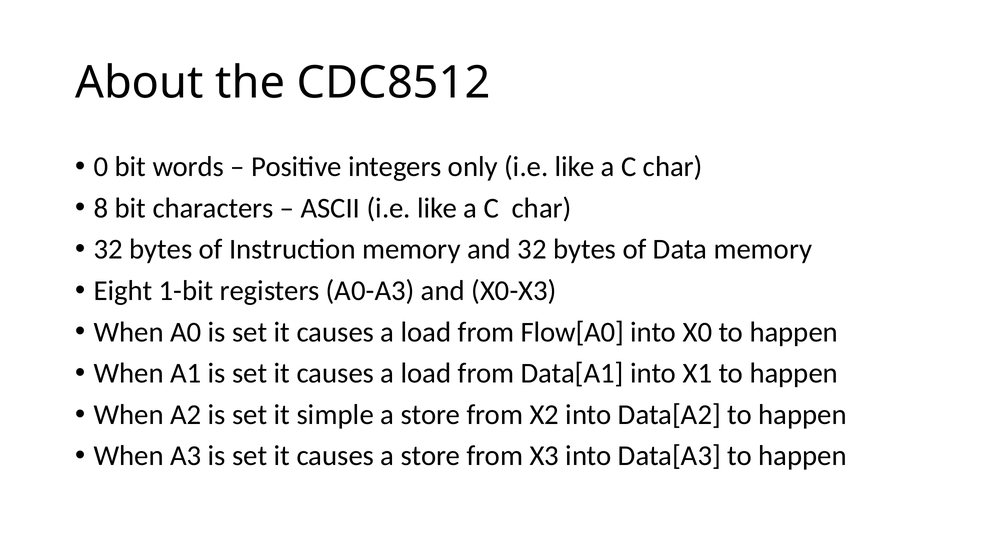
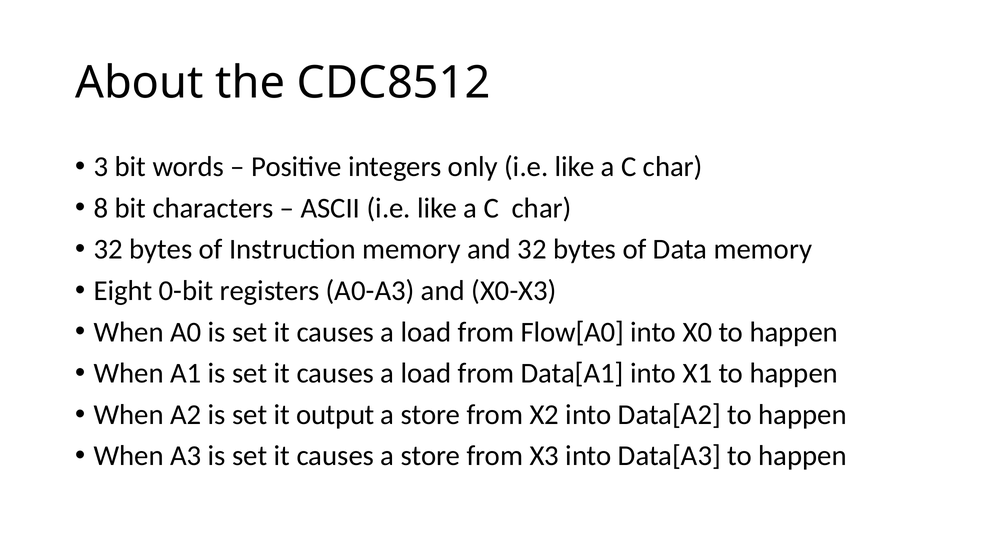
0: 0 -> 3 (101, 167)
1-bit: 1-bit -> 0-bit (186, 291)
simple: simple -> output (335, 415)
